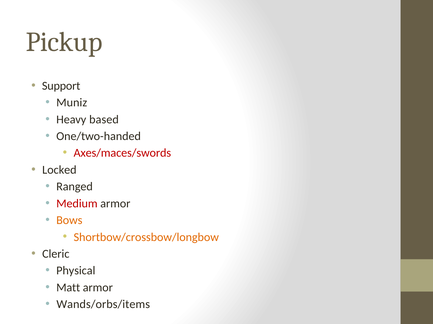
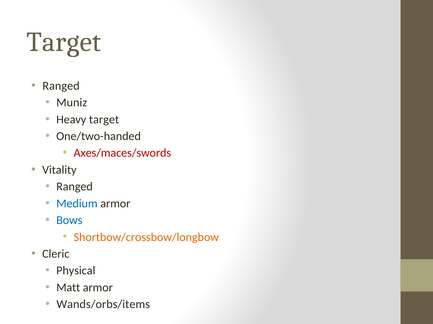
Pickup: Pickup -> Target (64, 42)
Support: Support -> Ranged (61, 86)
Heavy based: based -> target (104, 120)
Locked: Locked -> Vitality (59, 170)
Medium colour: red -> blue (77, 204)
Bows colour: orange -> blue (69, 221)
